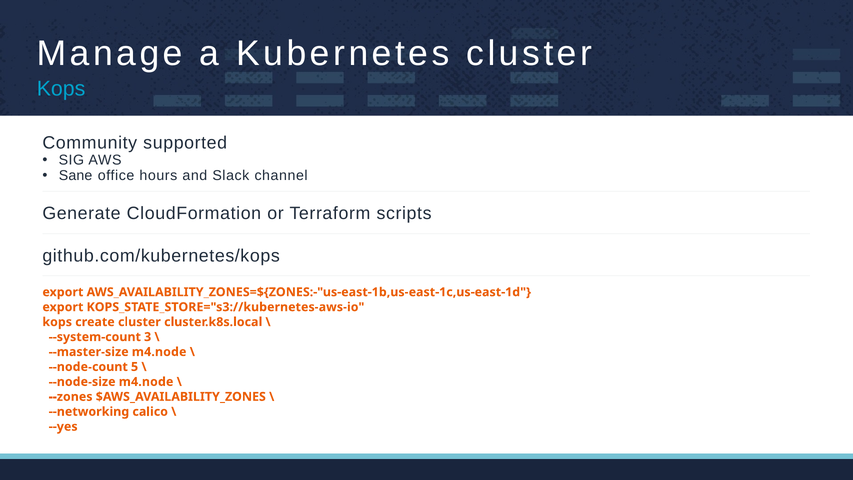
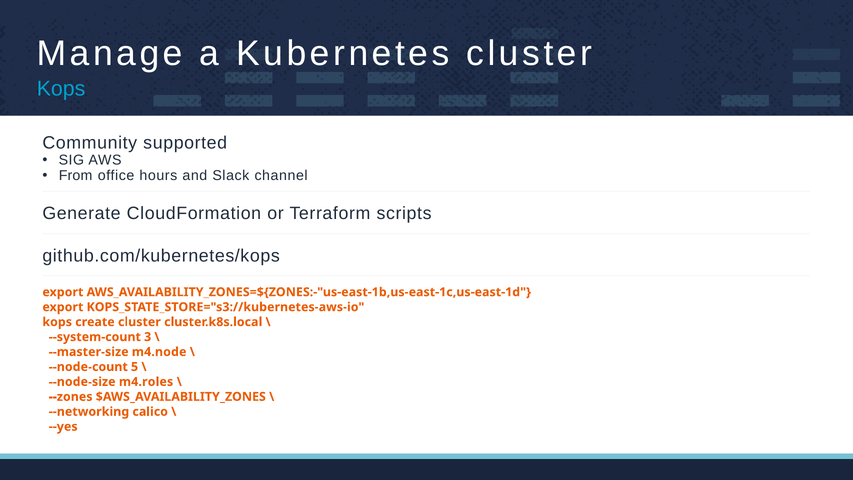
Sane: Sane -> From (76, 175)
--node-size m4.node: m4.node -> m4.roles (146, 382)
